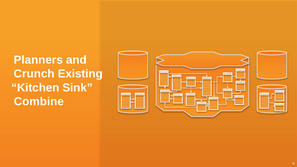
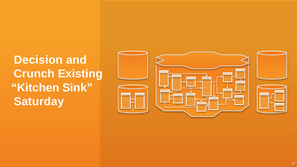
Planners: Planners -> Decision (38, 60)
Combine: Combine -> Saturday (39, 102)
